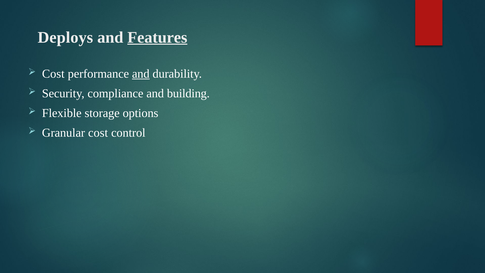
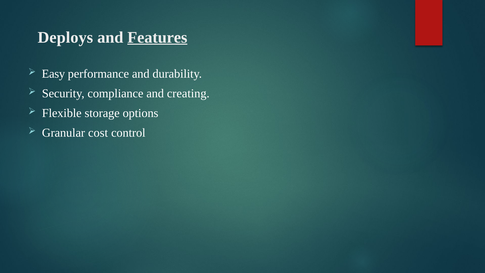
Cost: Cost -> Easy (53, 74)
and underline: present -> none (141, 74)
building: building -> creating (188, 93)
